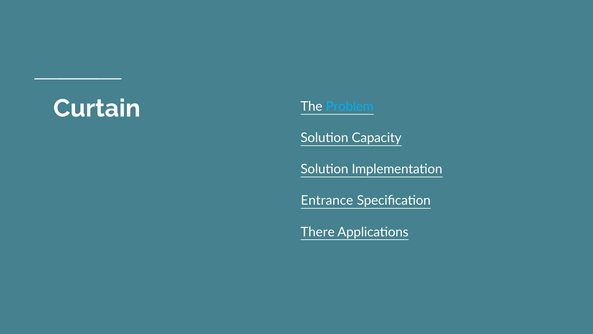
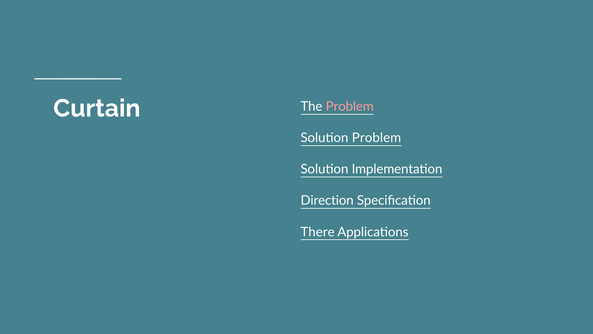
Problem colour: light blue -> pink (350, 106)
Solution Capacity: Capacity -> Problem (377, 138)
Entrance: Entrance -> Direction (327, 200)
